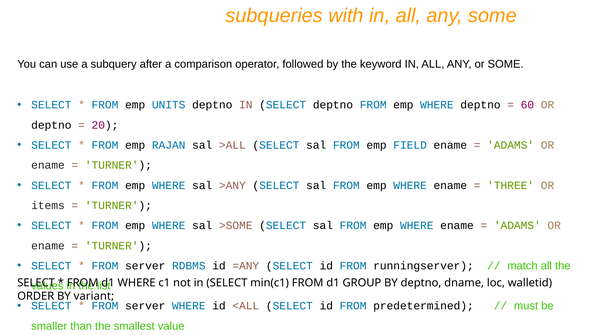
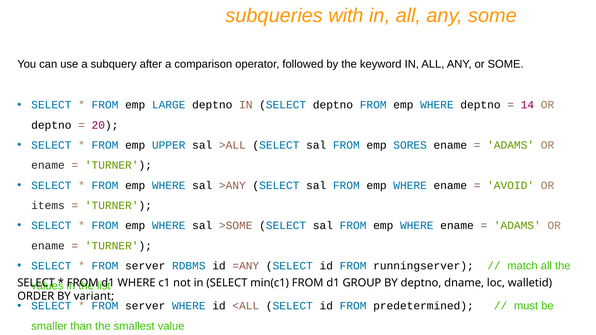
UNITS: UNITS -> LARGE (169, 105)
60: 60 -> 14 (527, 105)
RAJAN: RAJAN -> UPPER (169, 145)
FIELD: FIELD -> SORES (410, 145)
THREE: THREE -> AVOID (511, 185)
